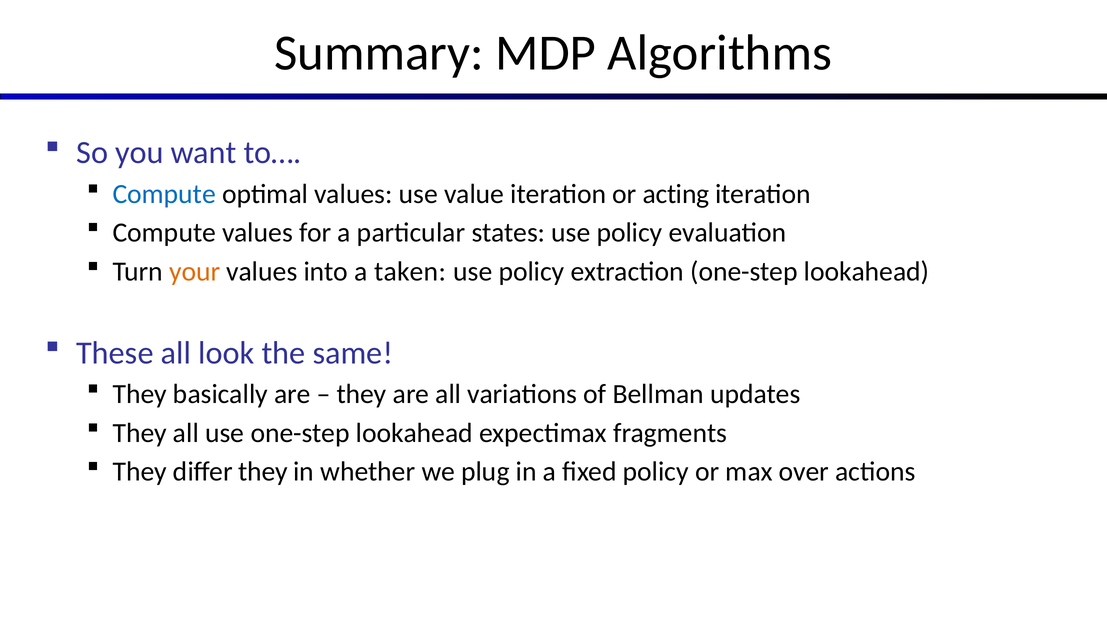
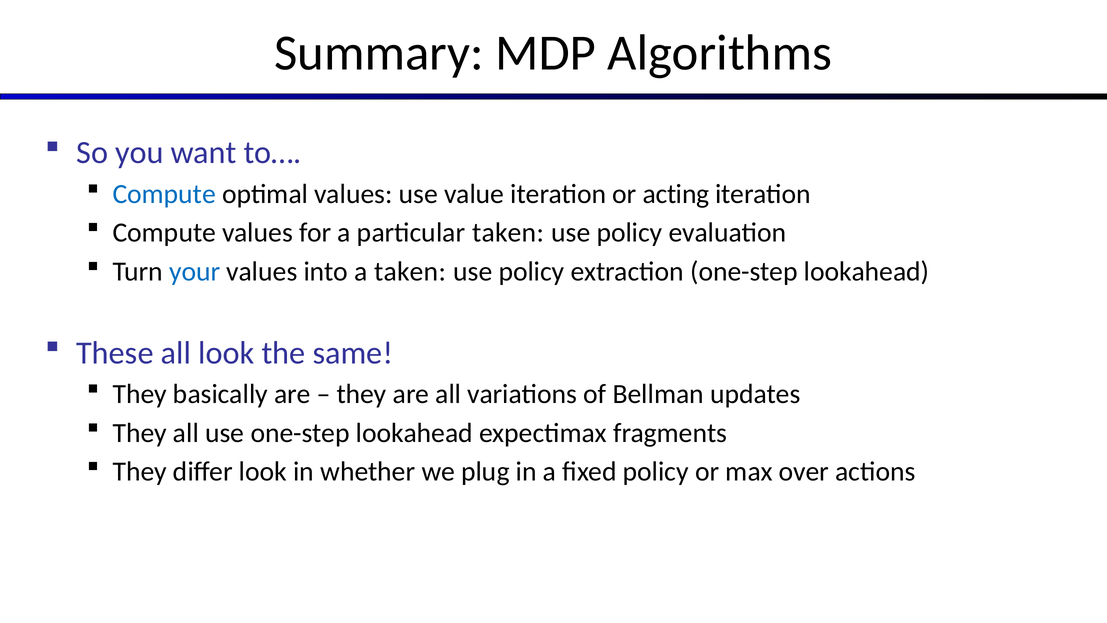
particular states: states -> taken (508, 233)
your colour: orange -> blue (195, 271)
differ they: they -> look (263, 471)
